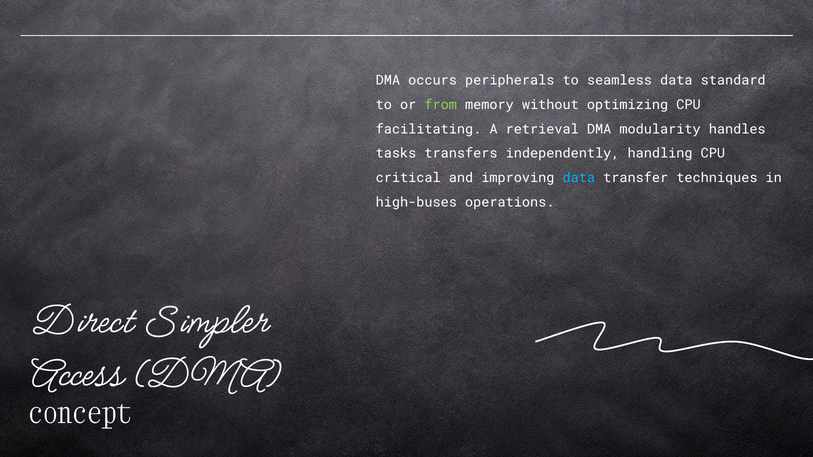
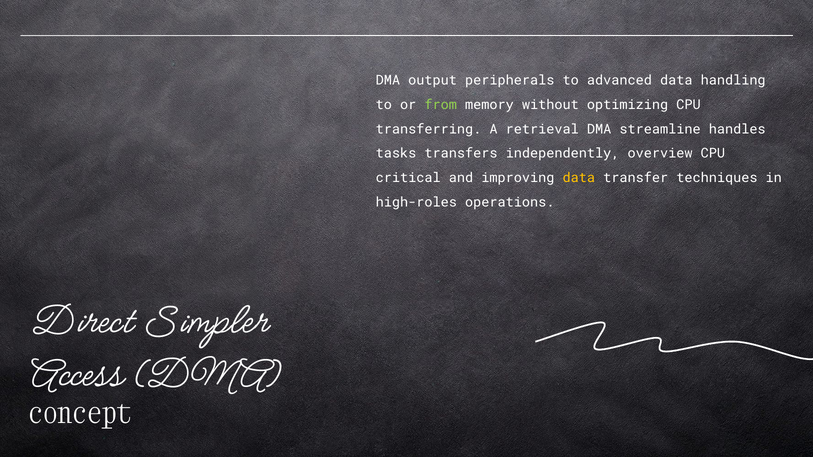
occurs: occurs -> output (433, 80)
seamless: seamless -> advanced (619, 80)
standard: standard -> handling (733, 80)
facilitating: facilitating -> transferring (428, 129)
modularity: modularity -> streamline (660, 129)
handling: handling -> overview (660, 154)
data colour: light blue -> yellow (579, 178)
high-buses: high-buses -> high-roles (416, 202)
